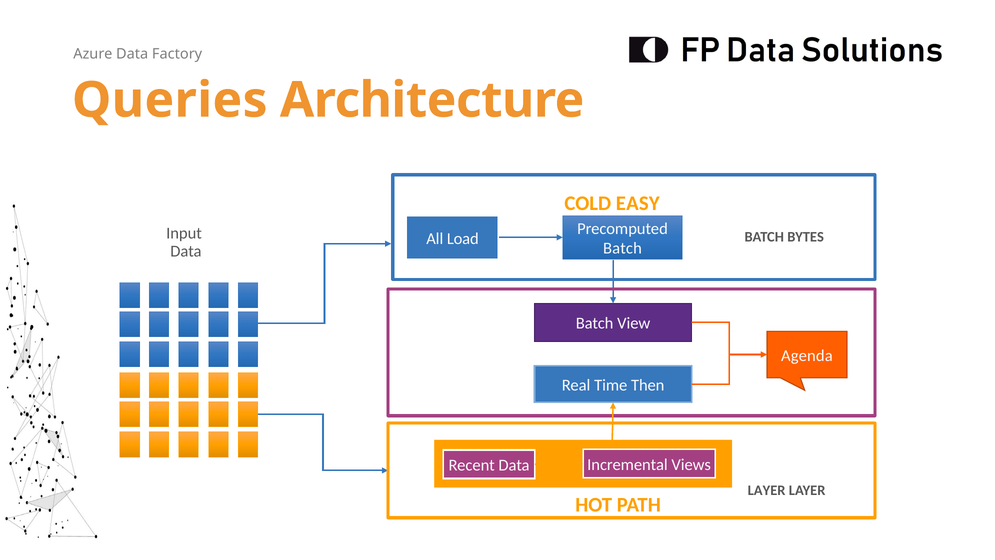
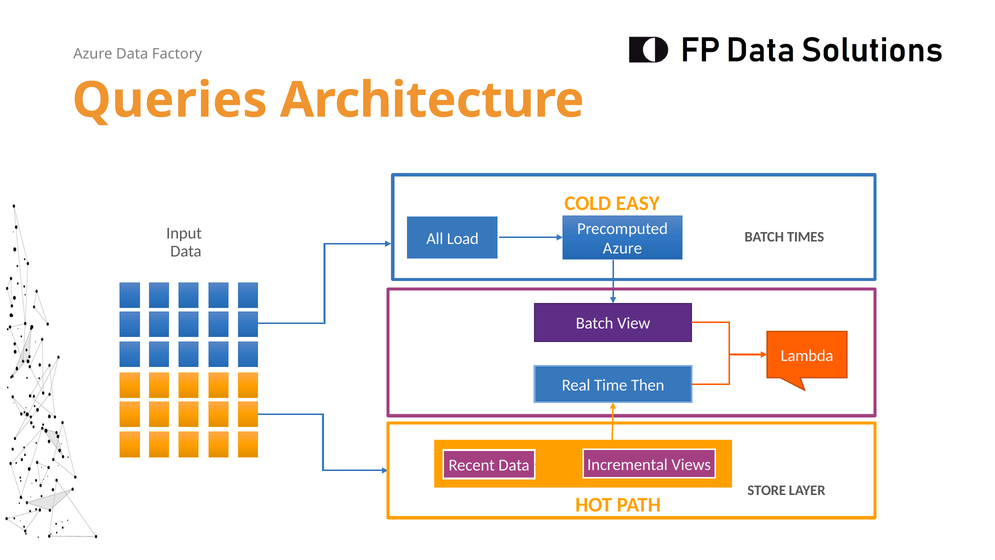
BYTES: BYTES -> TIMES (806, 237)
Batch: Batch -> Azure (622, 248)
Agenda: Agenda -> Lambda (807, 355)
LAYER: LAYER -> STORE (767, 490)
